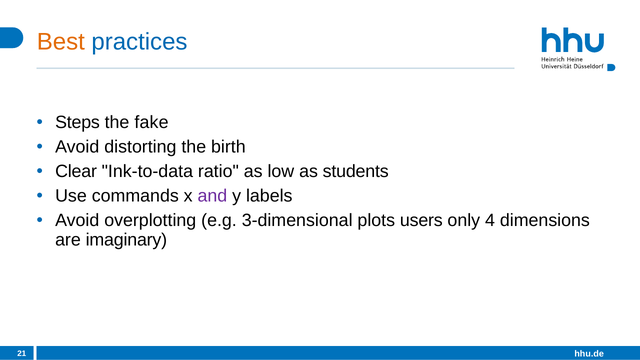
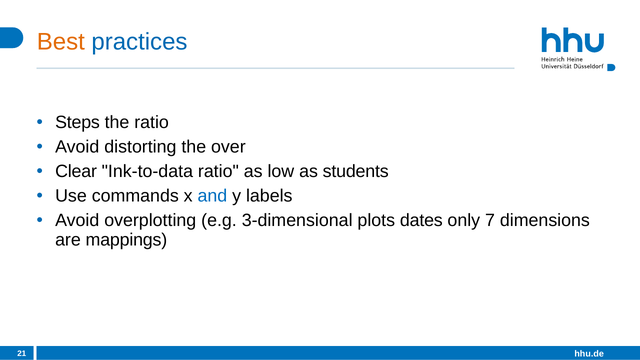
the fake: fake -> ratio (152, 123)
birth: birth -> over (228, 147)
and colour: purple -> blue (212, 196)
users: users -> dates (421, 221)
4: 4 -> 7 (490, 221)
imaginary: imaginary -> mappings (126, 240)
